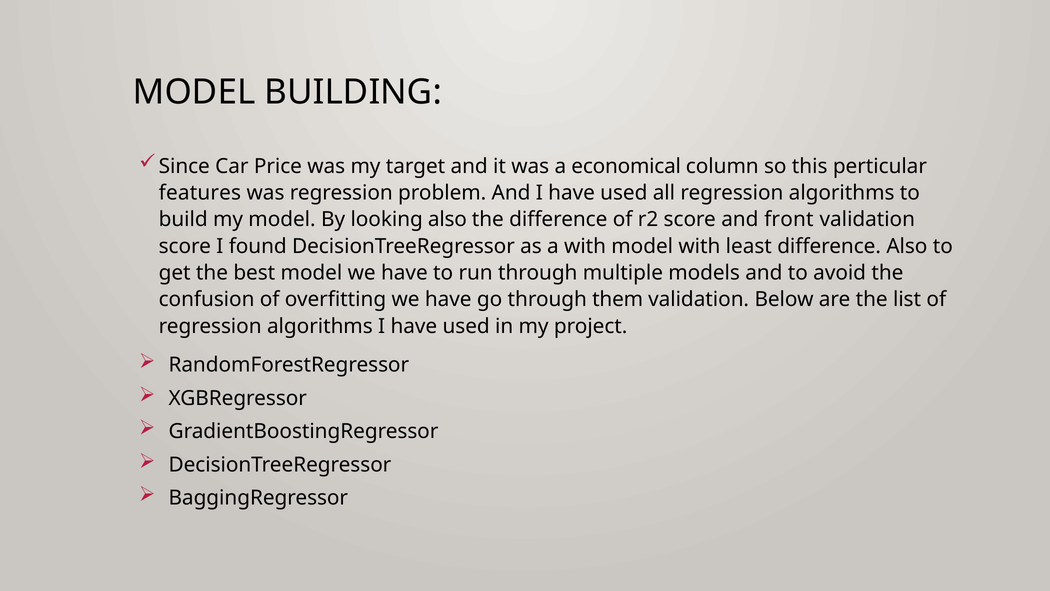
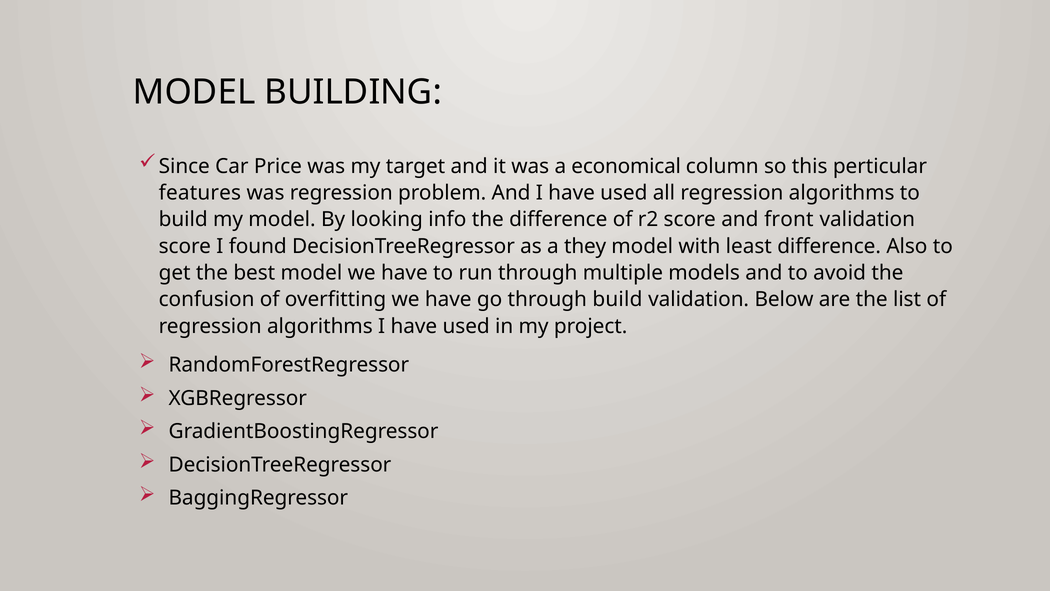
looking also: also -> info (447, 219)
a with: with -> they (585, 246)
through them: them -> build (617, 299)
